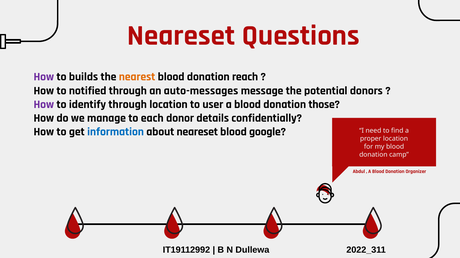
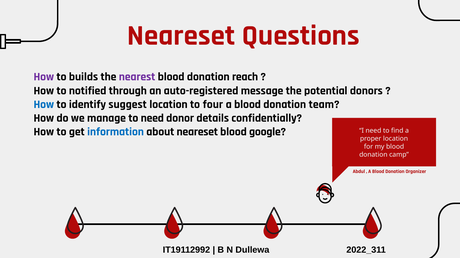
nearest colour: orange -> purple (137, 77)
auto-messages: auto-messages -> auto-registered (201, 91)
How colour: purple -> blue (44, 105)
identify through: through -> suggest (128, 105)
user: user -> four (213, 105)
those: those -> team (324, 105)
to each: each -> need (152, 118)
